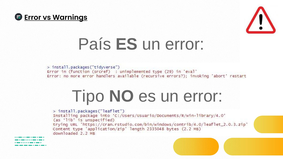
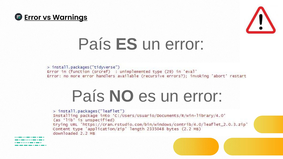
Tipo: Tipo -> País (88, 96)
